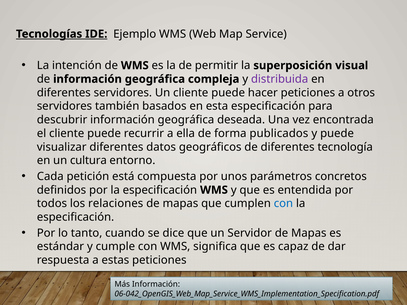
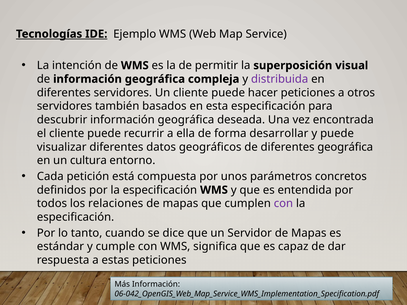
publicados: publicados -> desarrollar (279, 133)
diferentes tecnología: tecnología -> geográfica (345, 147)
con colour: blue -> purple (283, 204)
